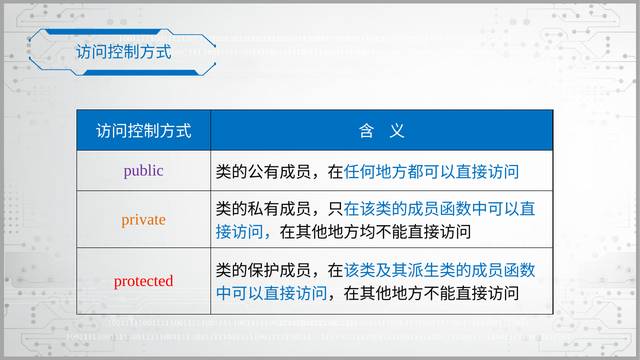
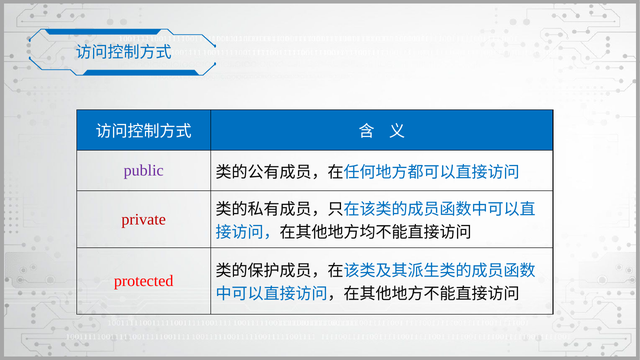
private colour: orange -> red (144, 219)
